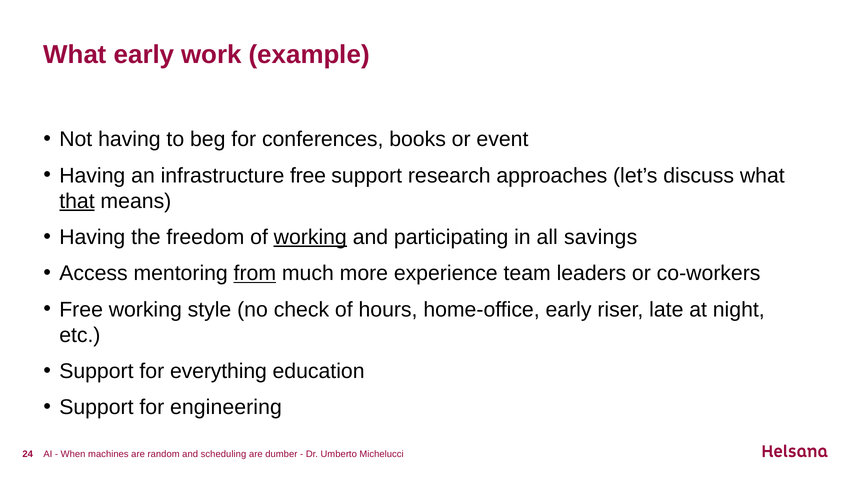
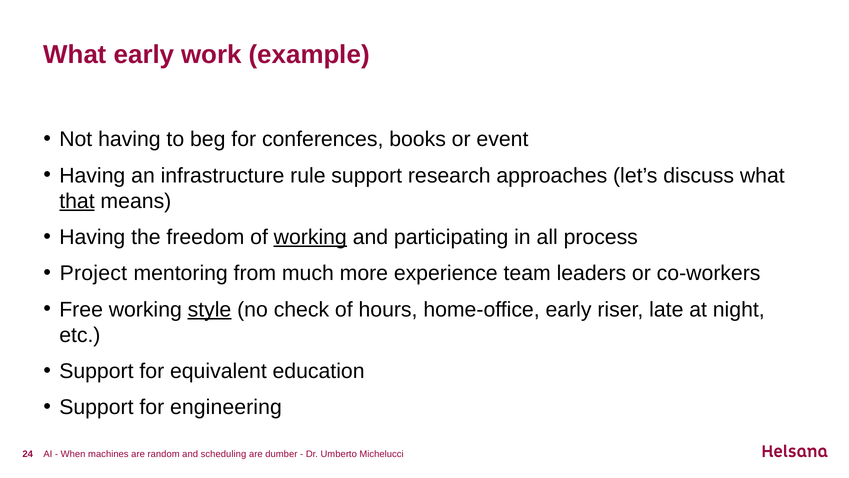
infrastructure free: free -> rule (308, 175)
savings: savings -> process (601, 237)
Access: Access -> Project (93, 273)
from underline: present -> none (255, 273)
style underline: none -> present (209, 309)
everything: everything -> equivalent (218, 371)
